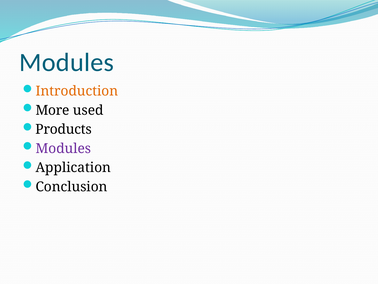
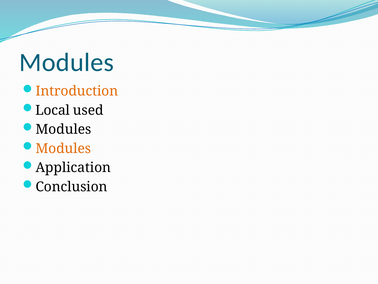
More: More -> Local (53, 110)
Products: Products -> Modules (63, 129)
Modules colour: purple -> orange (63, 148)
